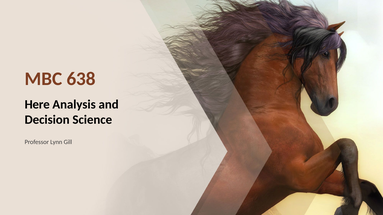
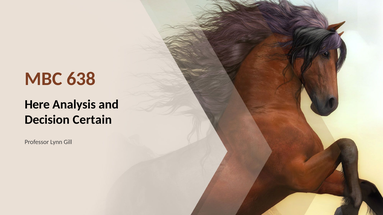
Science: Science -> Certain (92, 120)
